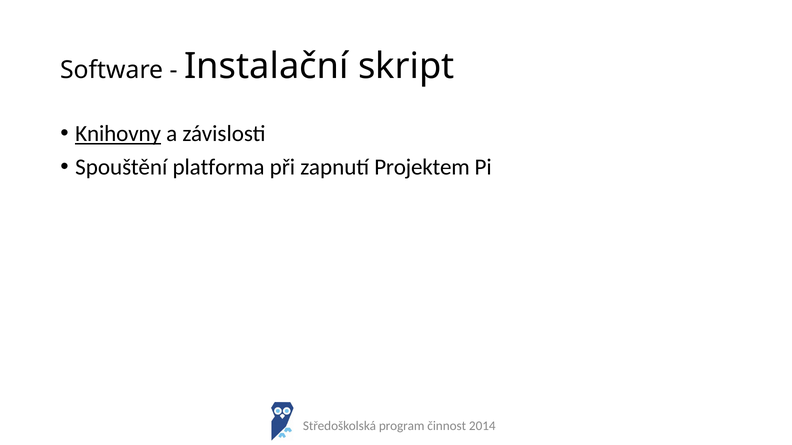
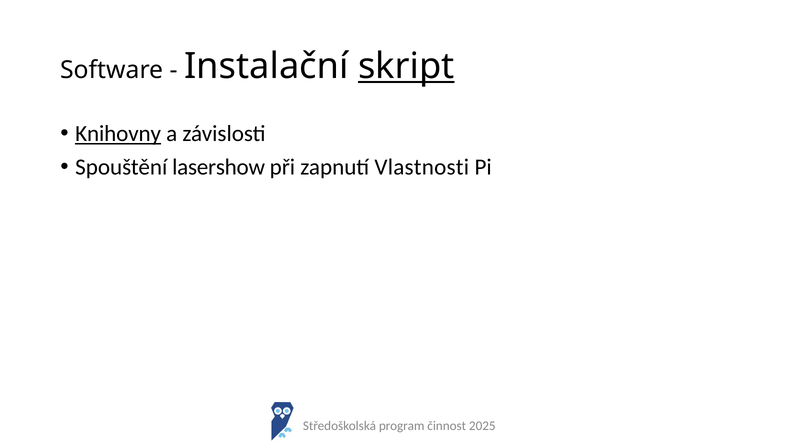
skript underline: none -> present (406, 67)
platforma: platforma -> lasershow (219, 167)
Projektem: Projektem -> Vlastnosti (422, 167)
2014: 2014 -> 2025 (482, 426)
